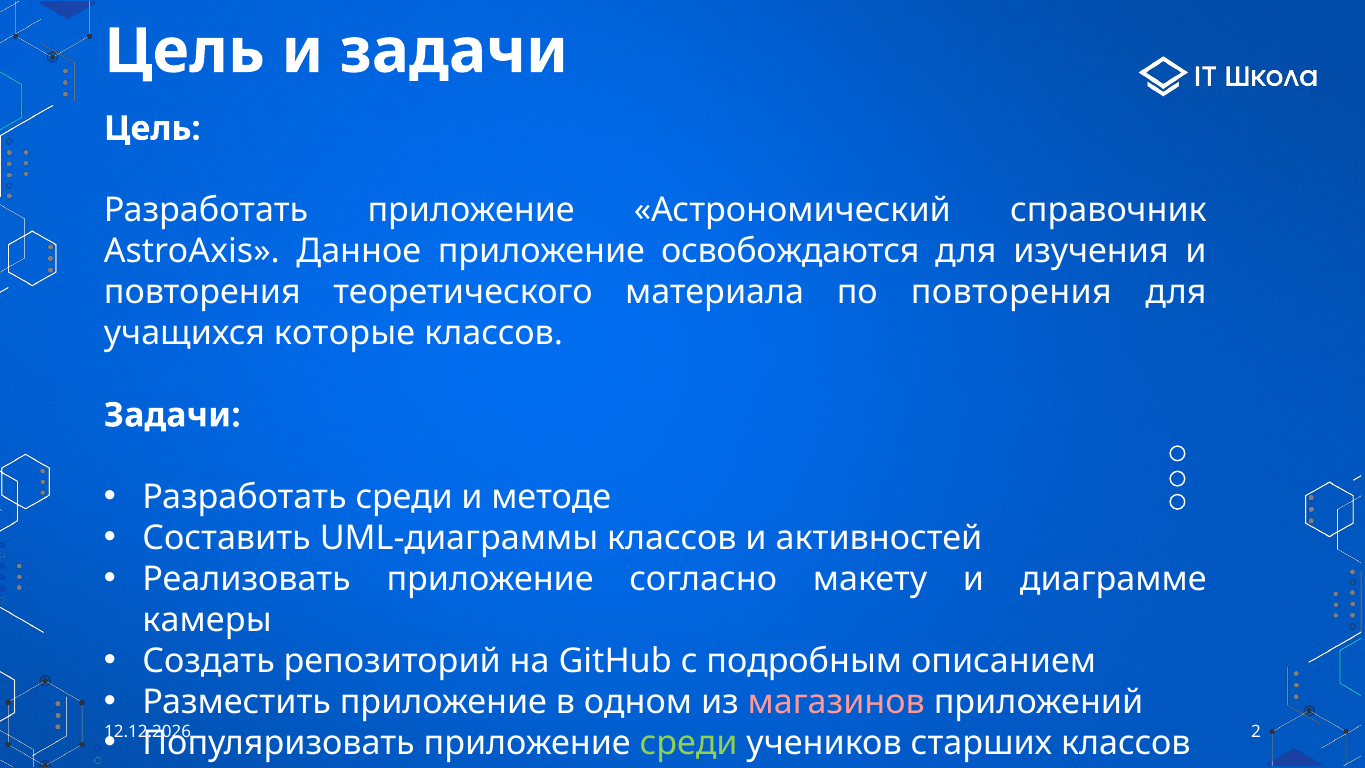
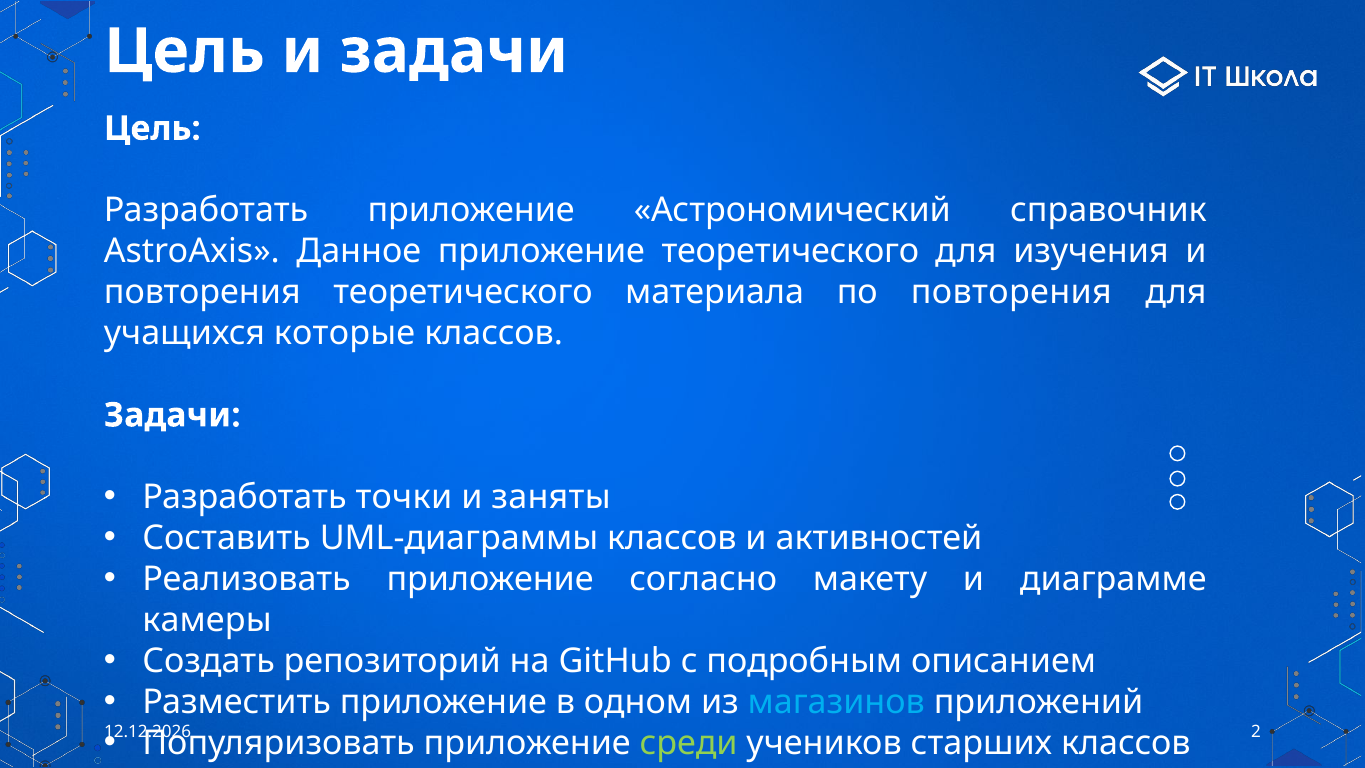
приложение освобождаются: освобождаются -> теоретического (790, 251)
Разработать среди: среди -> точки (404, 497)
методе: методе -> заняты (551, 497)
магазинов colour: pink -> light blue (836, 702)
